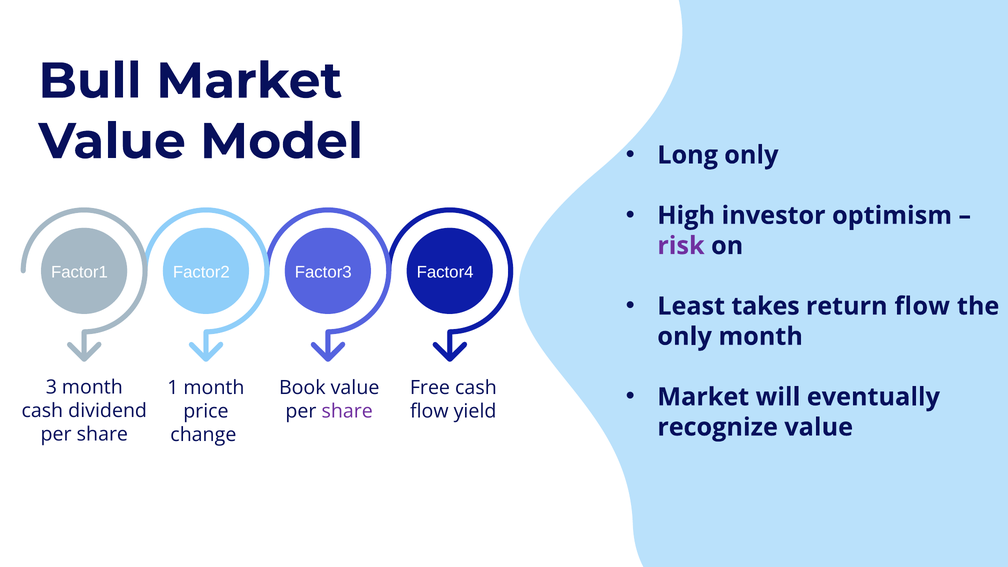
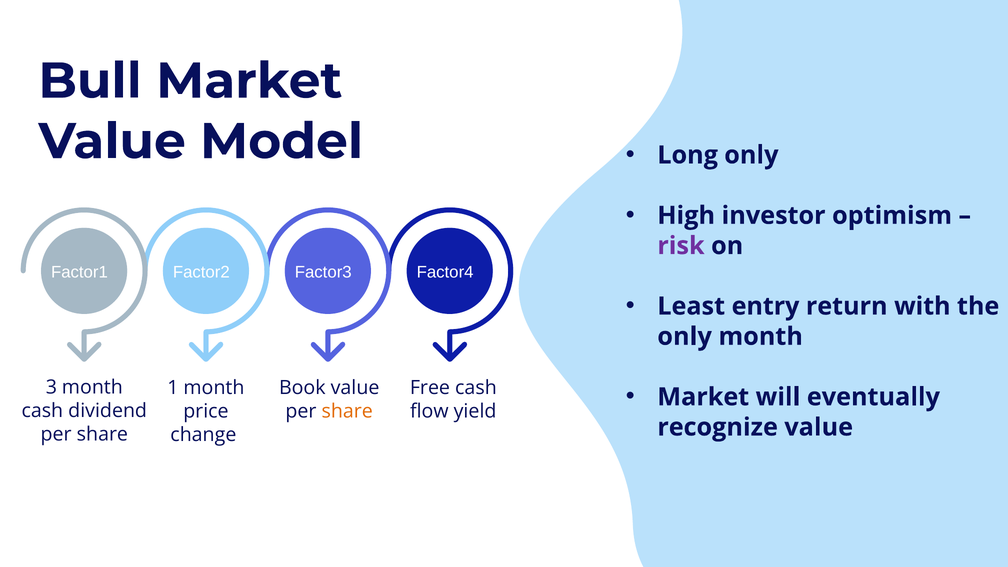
takes: takes -> entry (765, 306)
return flow: flow -> with (922, 306)
share colour: purple -> orange (347, 411)
